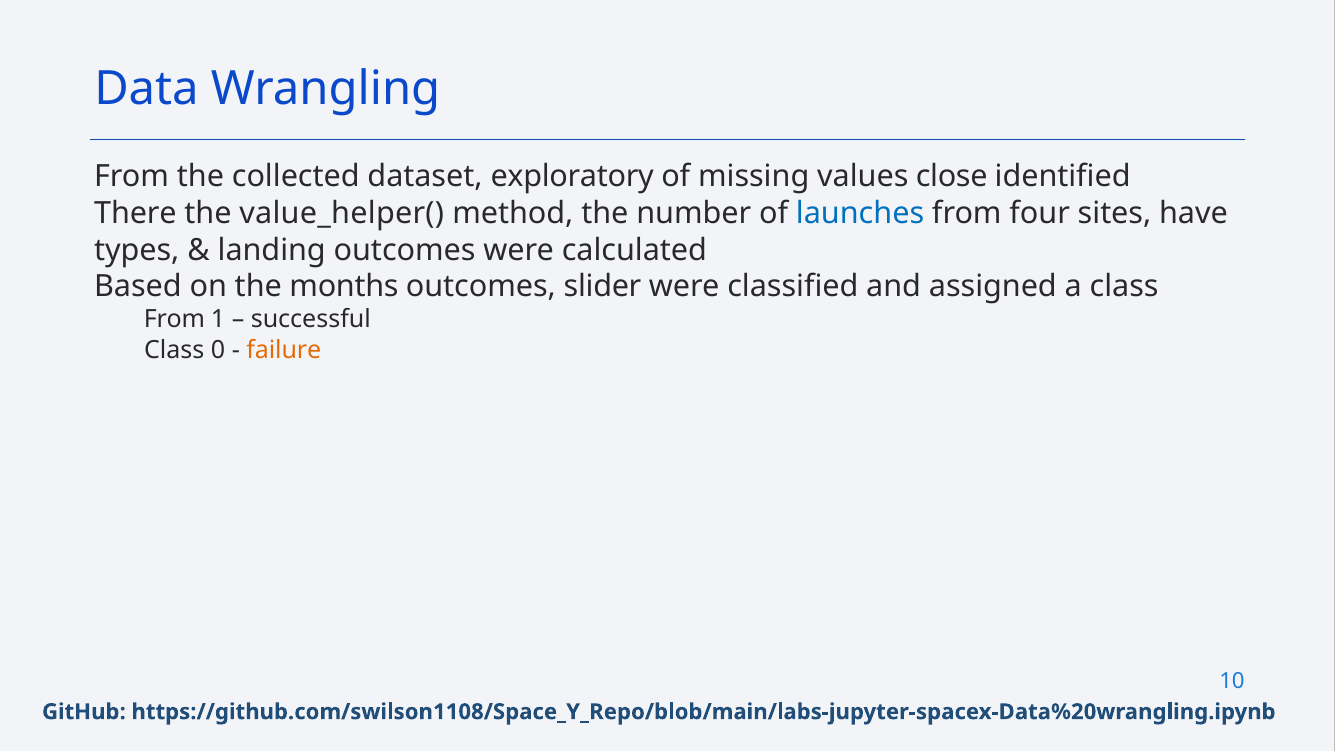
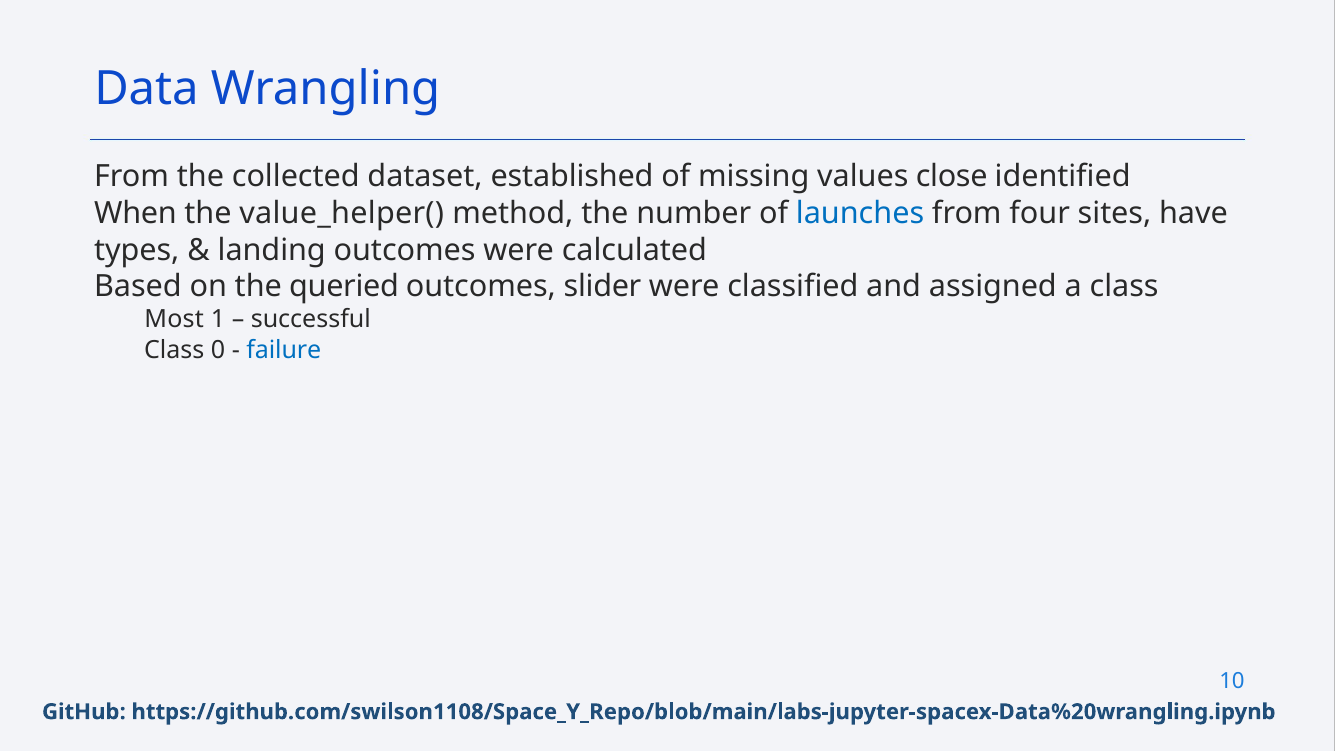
exploratory: exploratory -> established (572, 177)
There: There -> When (135, 213)
months: months -> queried (344, 287)
From: From -> Most (174, 320)
failure colour: orange -> blue (284, 350)
